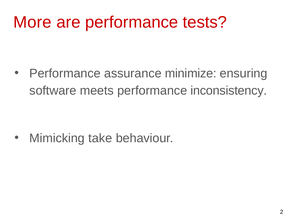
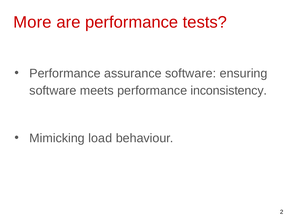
assurance minimize: minimize -> software (191, 73)
take: take -> load (100, 138)
